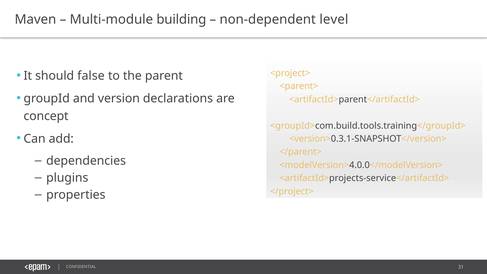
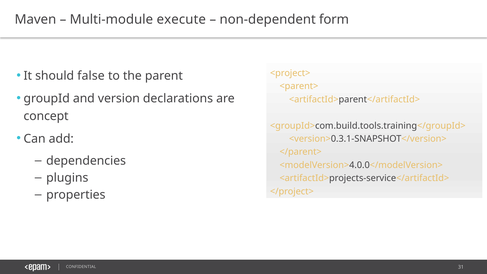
building: building -> execute (181, 20)
level: level -> form (334, 20)
